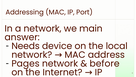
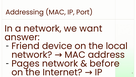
main: main -> want (91, 28)
Needs: Needs -> Friend (25, 46)
